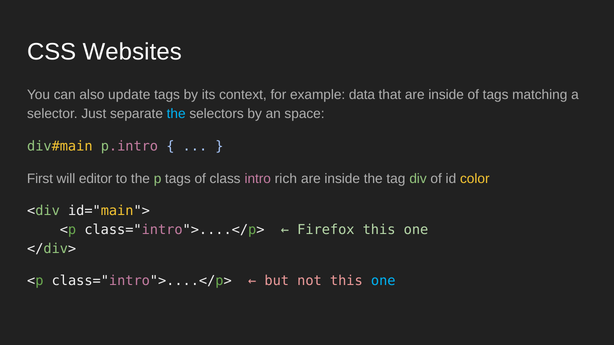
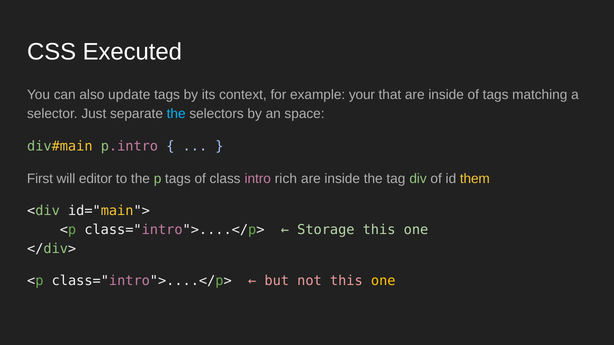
Websites: Websites -> Executed (132, 52)
data: data -> your (362, 95)
color: color -> them (475, 179)
Firefox: Firefox -> Storage (326, 230)
one colour: light blue -> yellow (383, 281)
